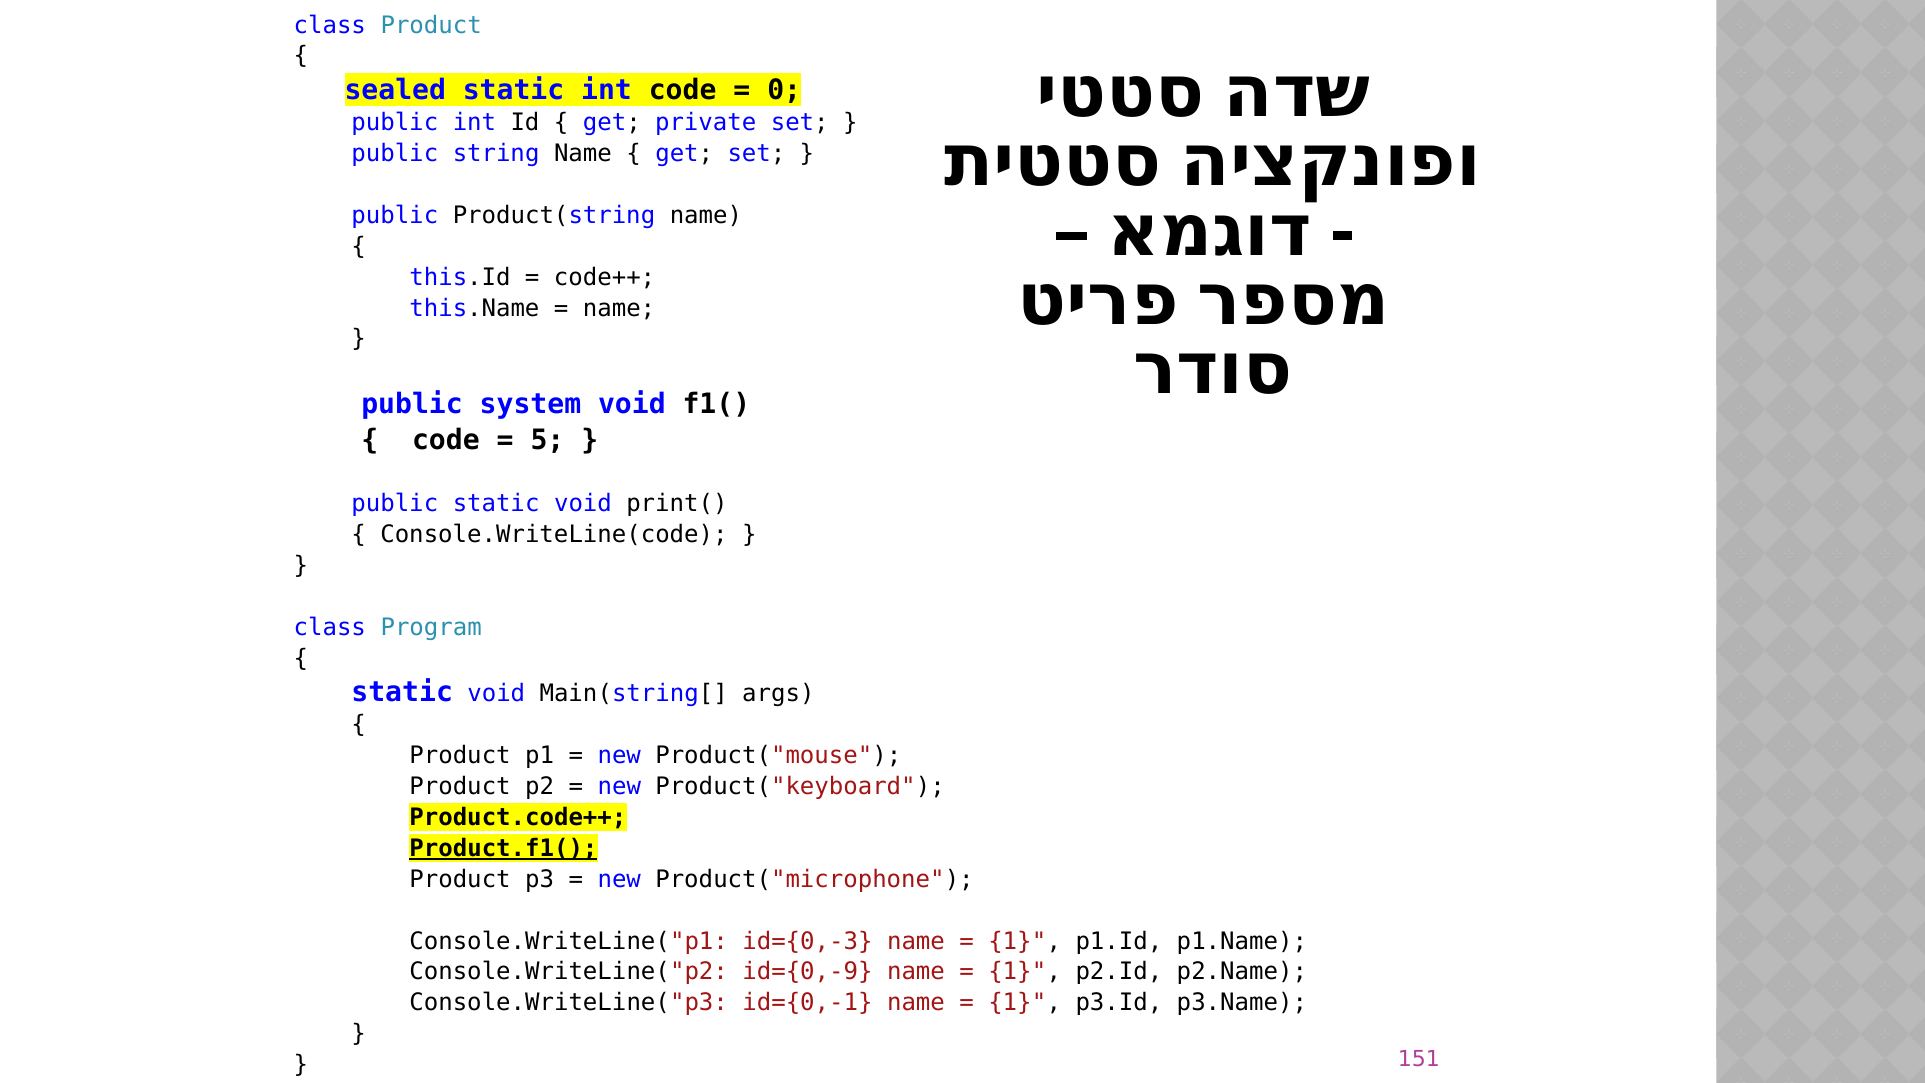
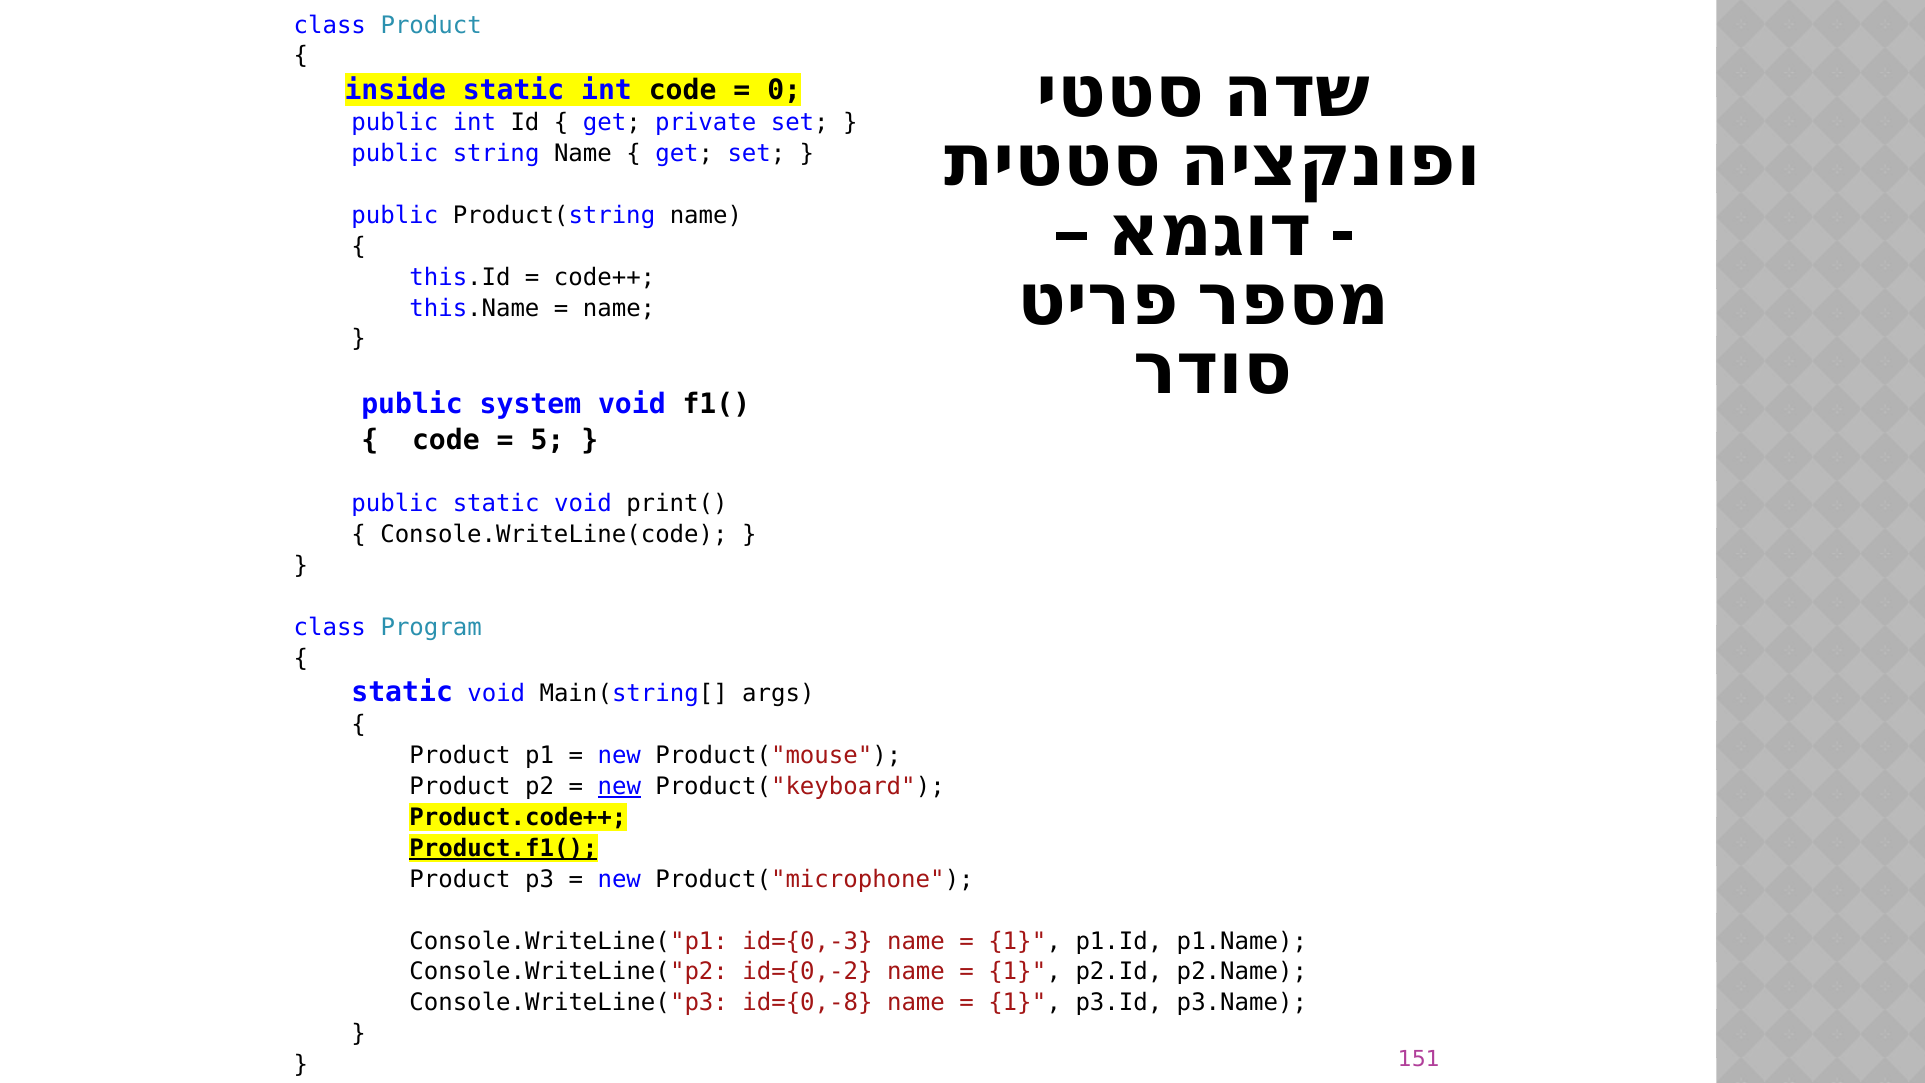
sealed: sealed -> inside (395, 90)
new underline: none -> present (619, 787)
id={0,-9: id={0,-9 -> id={0,-2 (807, 972)
id={0,-1: id={0,-1 -> id={0,-8 (807, 1003)
